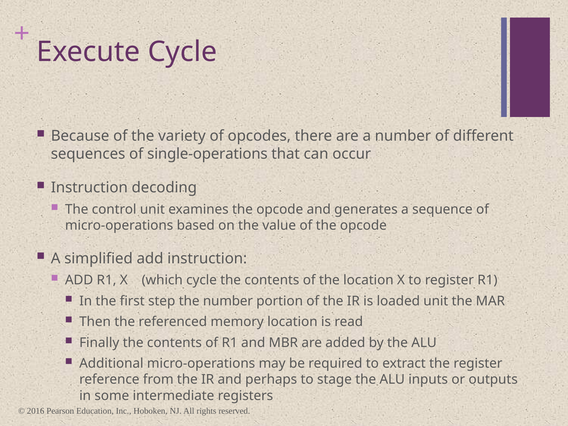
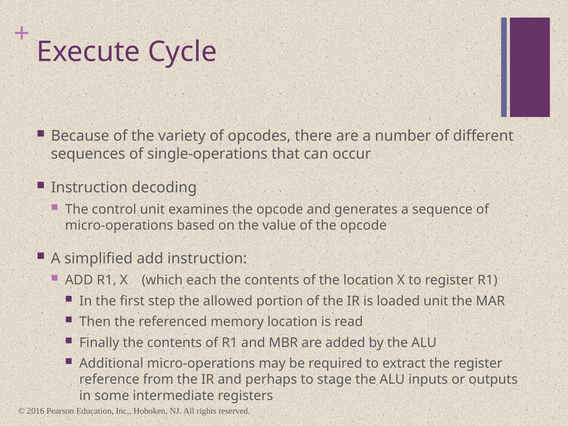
which cycle: cycle -> each (201, 280)
the number: number -> allowed (228, 301)
